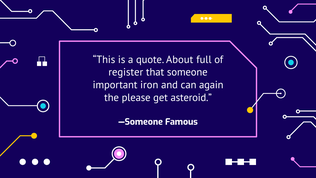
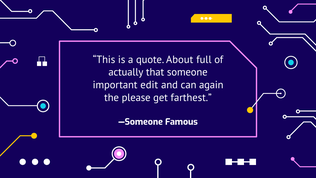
register: register -> actually (126, 72)
iron: iron -> edit (149, 85)
asteroid: asteroid -> farthest (191, 97)
